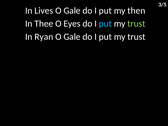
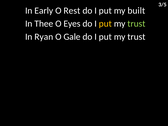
Lives: Lives -> Early (44, 11)
Gale: Gale -> Rest (72, 11)
then: then -> built (136, 11)
put colour: light blue -> yellow (105, 24)
